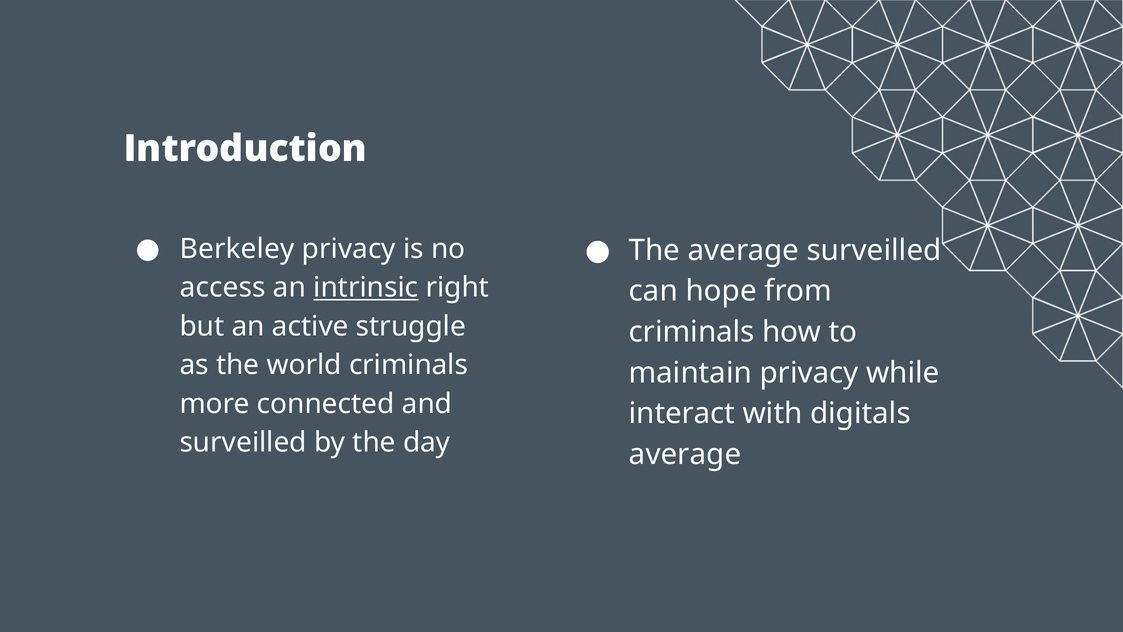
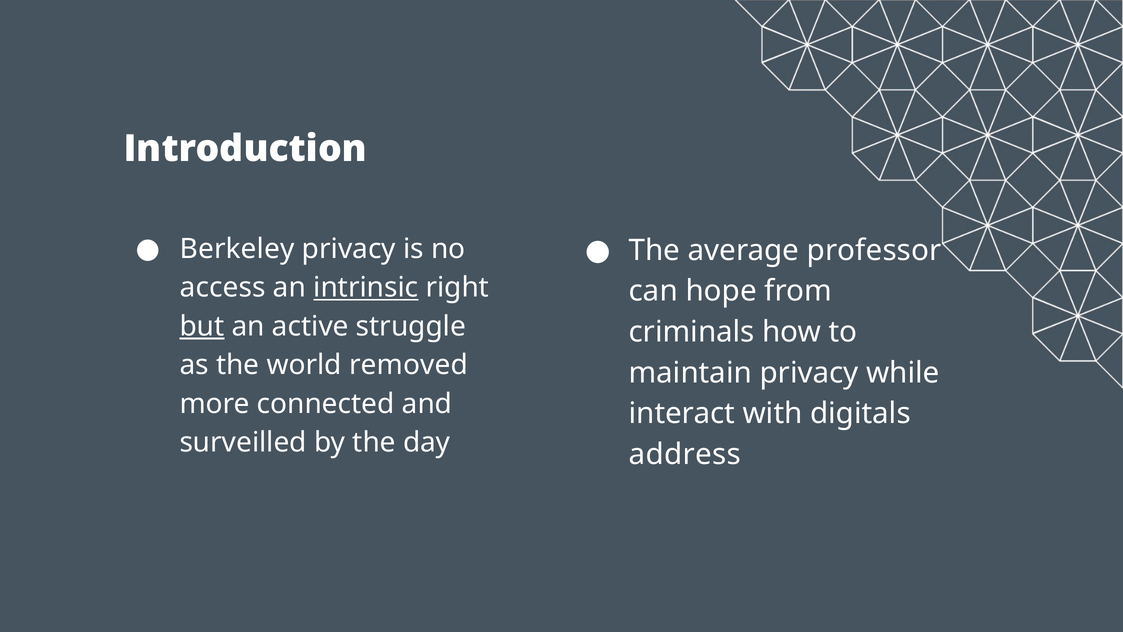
average surveilled: surveilled -> professor (874, 250)
but underline: none -> present (202, 326)
world criminals: criminals -> removed (408, 365)
average: average -> address (685, 454)
